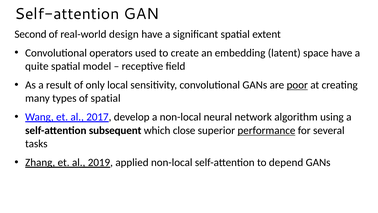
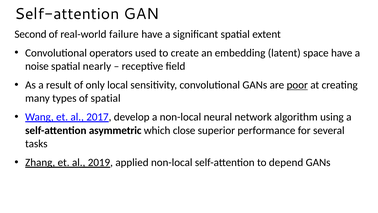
design: design -> failure (124, 34)
quite: quite -> noise (37, 66)
model: model -> nearly (97, 66)
subsequent: subsequent -> asymmetric (115, 130)
performance underline: present -> none (266, 130)
